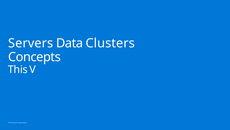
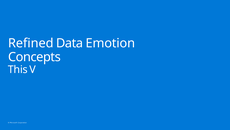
Servers: Servers -> Refined (31, 43)
Clusters: Clusters -> Emotion (110, 43)
